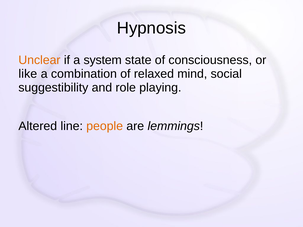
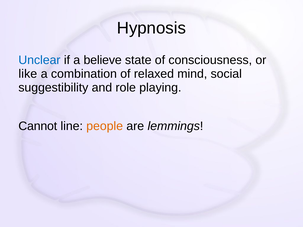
Unclear colour: orange -> blue (39, 60)
system: system -> believe (103, 60)
Altered: Altered -> Cannot (38, 126)
